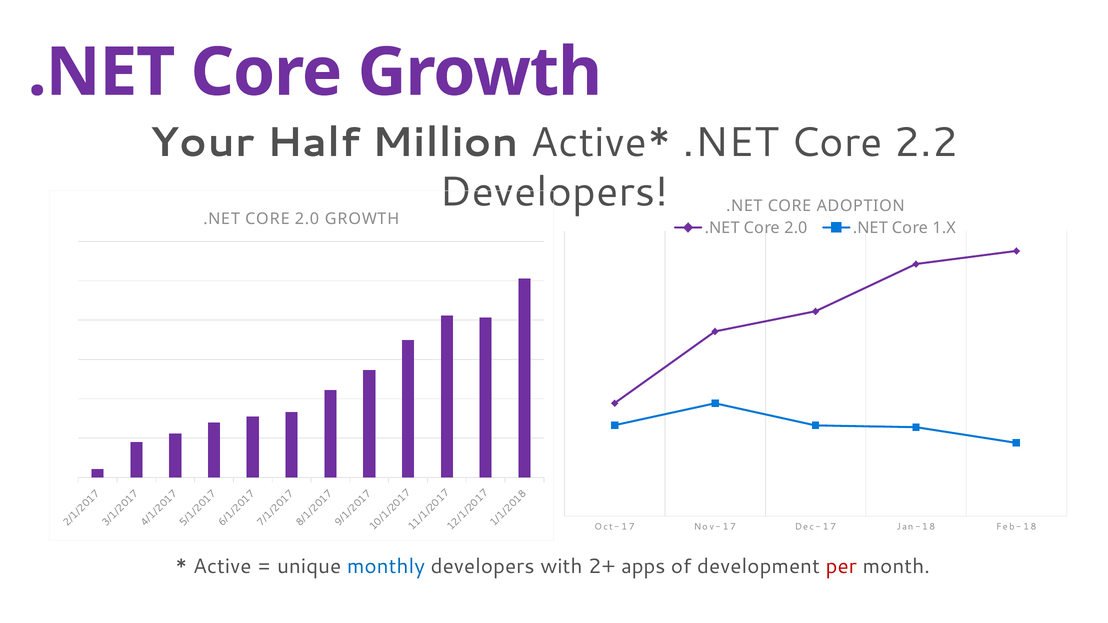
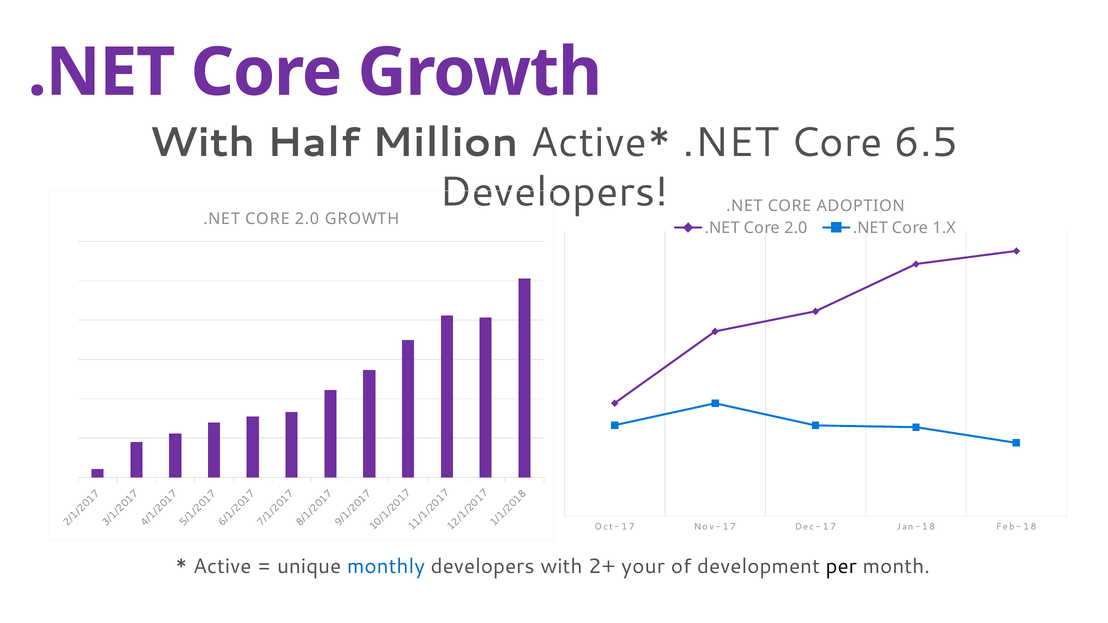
Your: Your -> With (203, 142)
2.2: 2.2 -> 6.5 (926, 142)
apps: apps -> your (643, 567)
per colour: red -> black (841, 567)
